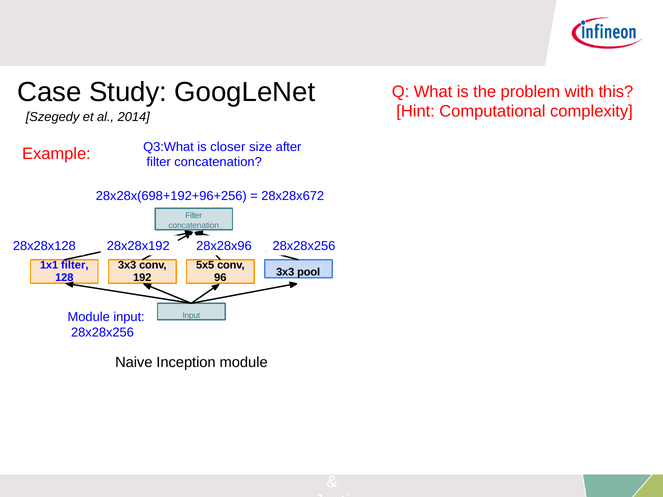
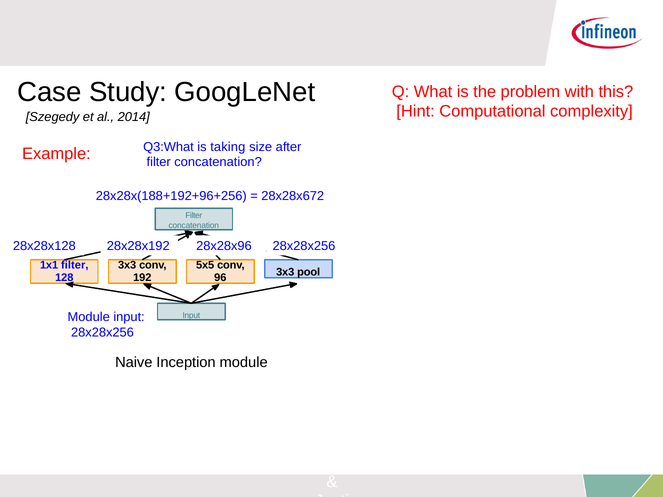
closer: closer -> taking (228, 147)
28x28x(698+192+96+256: 28x28x(698+192+96+256 -> 28x28x(188+192+96+256 (171, 196)
